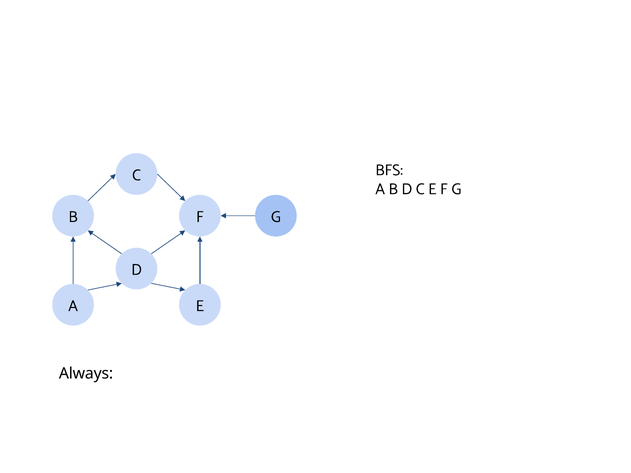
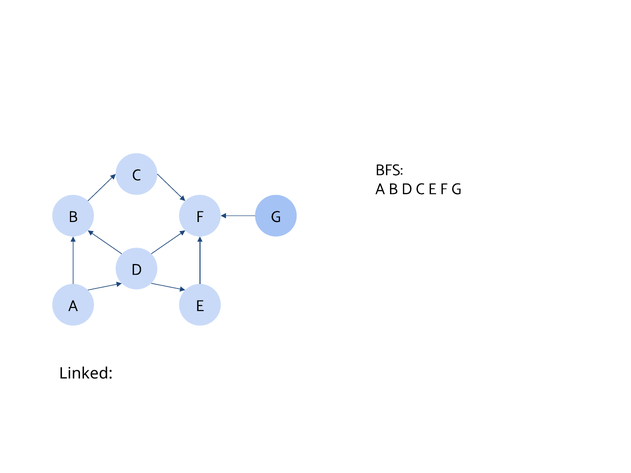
Always: Always -> Linked (86, 374)
